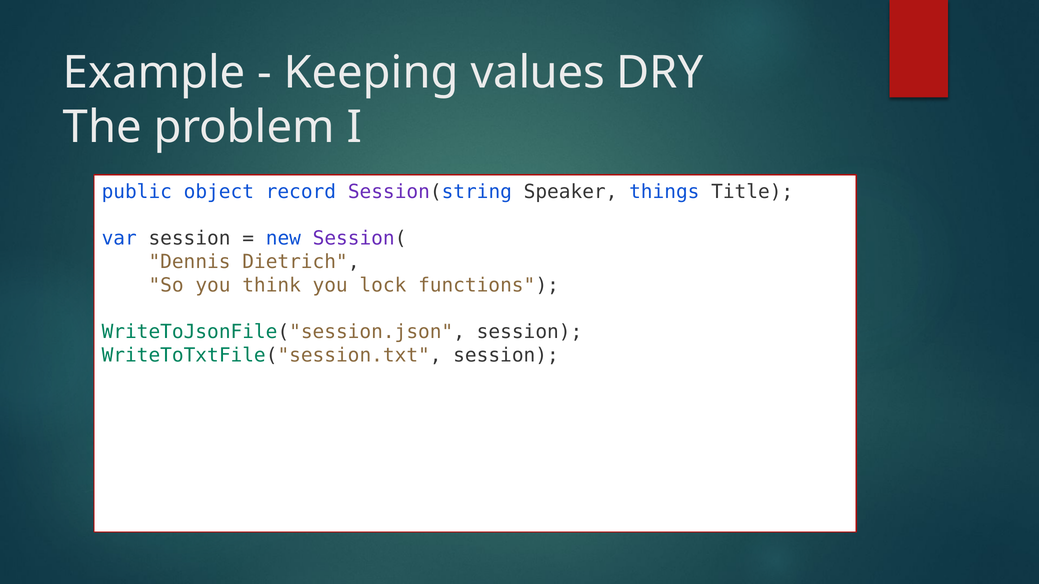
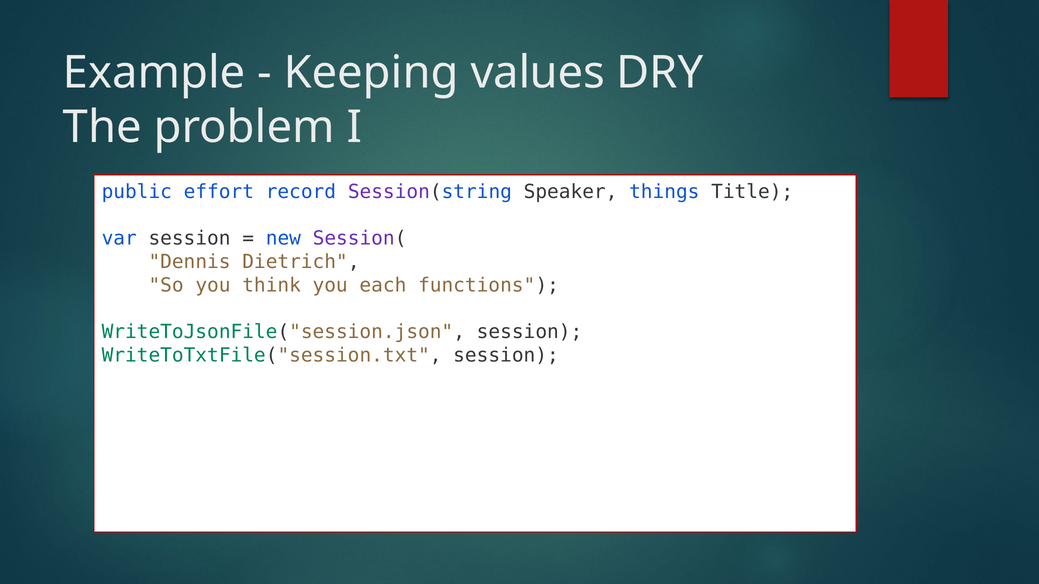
object: object -> effort (219, 192)
lock: lock -> each (383, 285)
